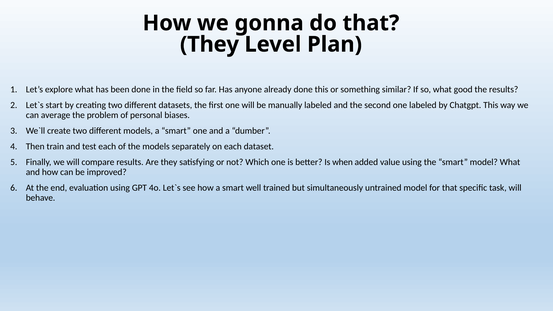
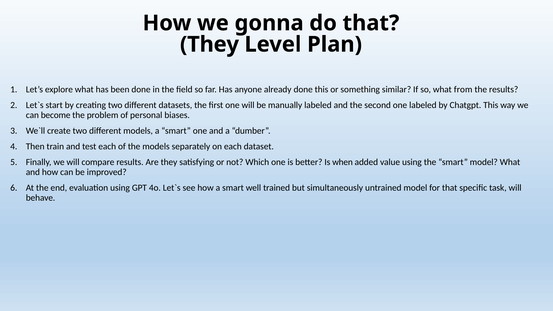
good: good -> from (463, 89)
average: average -> become (56, 115)
